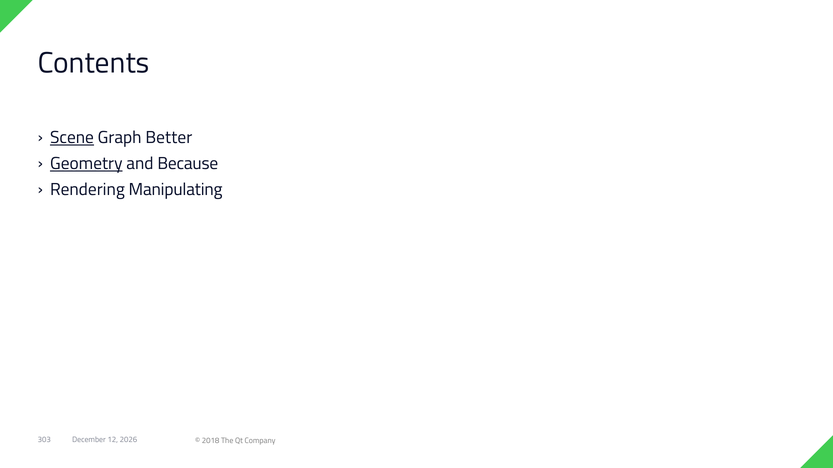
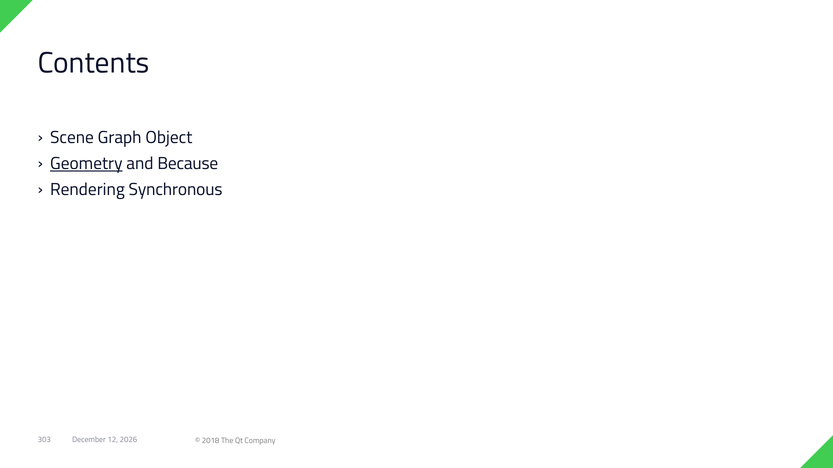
Scene underline: present -> none (72, 138)
Better: Better -> Object (169, 138)
Manipulating: Manipulating -> Synchronous (176, 190)
